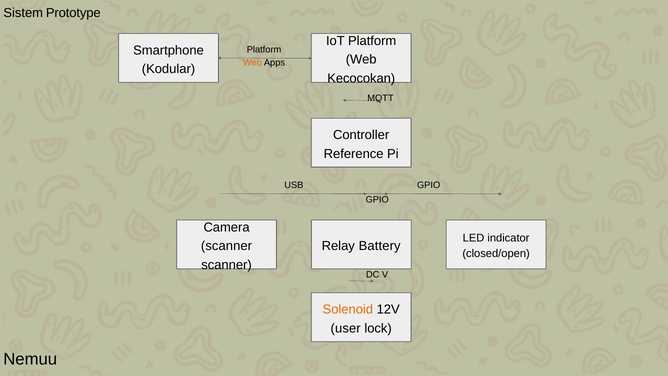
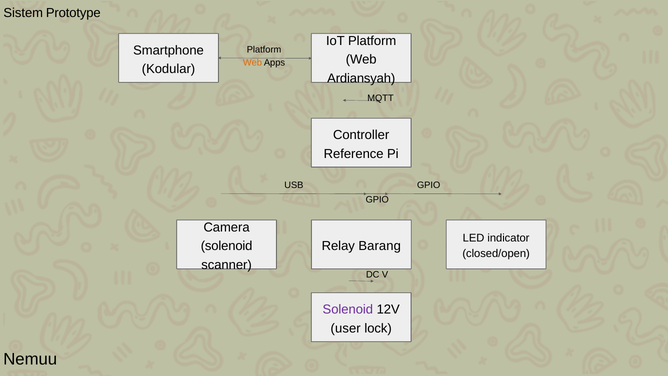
Kecocokan: Kecocokan -> Ardiansyah (361, 78)
scanner: scanner -> solenoid (227, 246)
Battery: Battery -> Barang (380, 246)
Solenoid colour: orange -> purple (348, 309)
